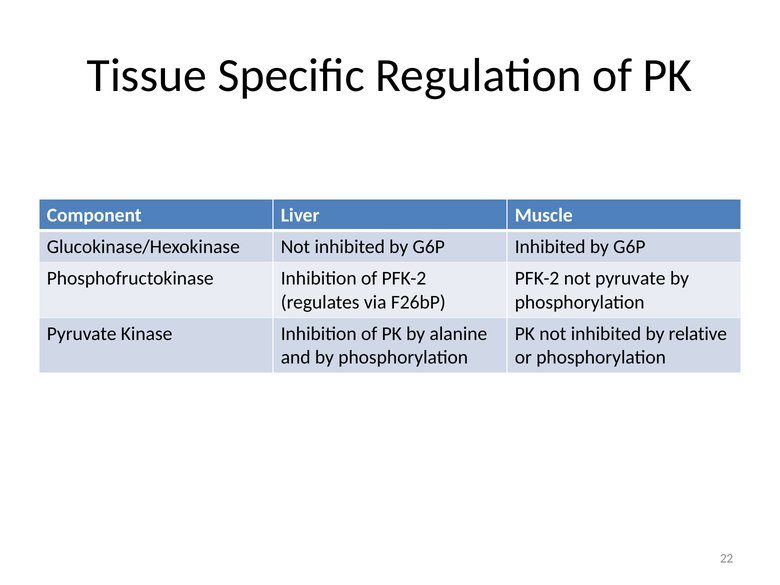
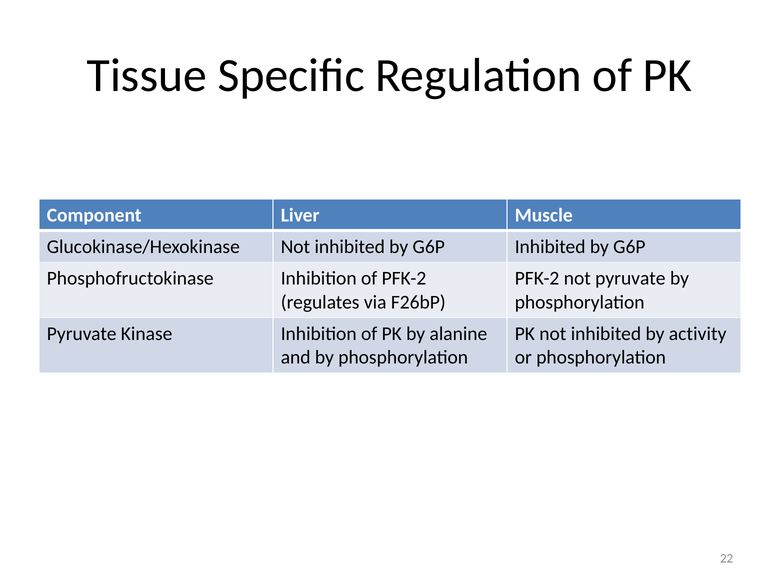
relative: relative -> activity (698, 334)
